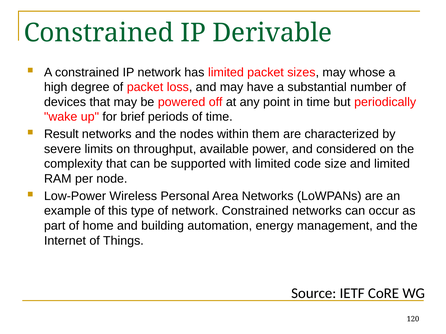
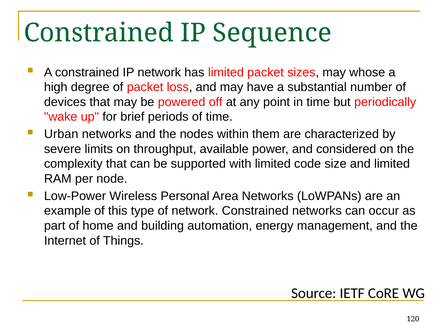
Derivable: Derivable -> Sequence (272, 33)
Result: Result -> Urban (61, 134)
